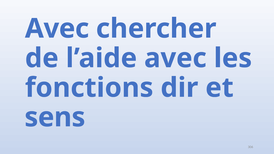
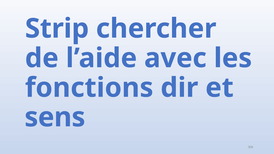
Avec: Avec -> Strip (57, 29)
